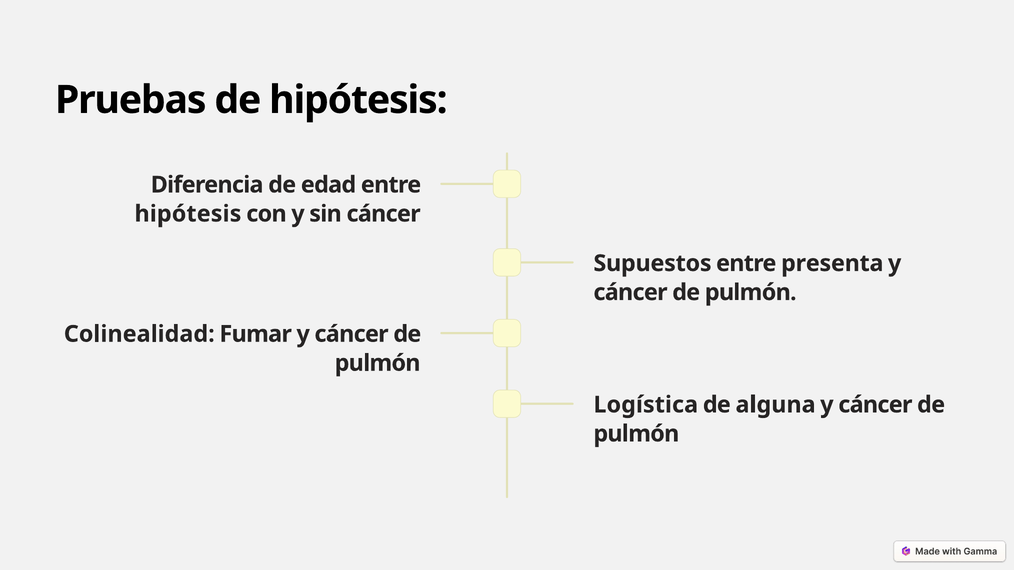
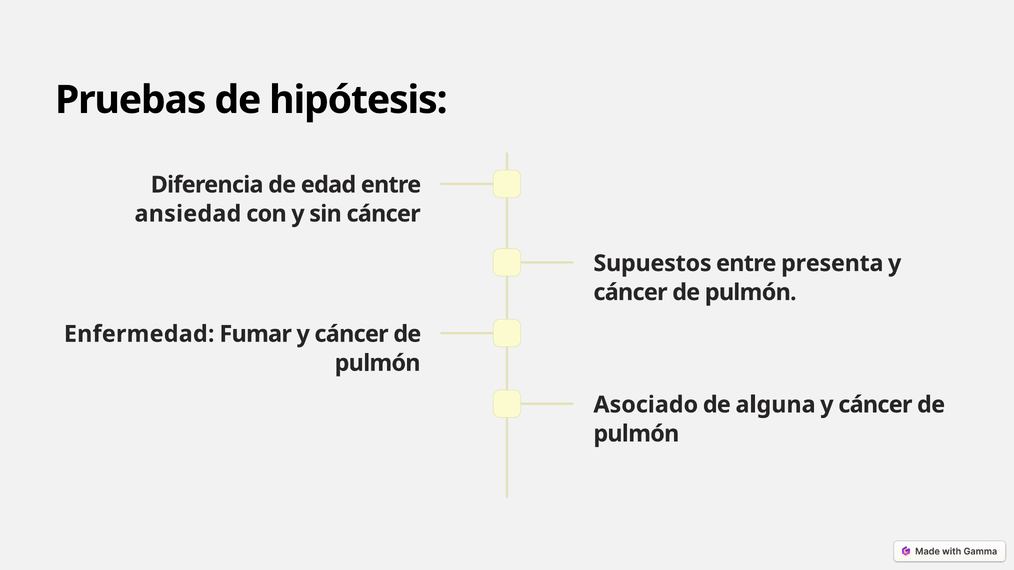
hipótesis: hipótesis -> ansiedad (188, 214)
Colinealidad: Colinealidad -> Enfermedad (139, 334)
Logística: Logística -> Asociado (646, 405)
